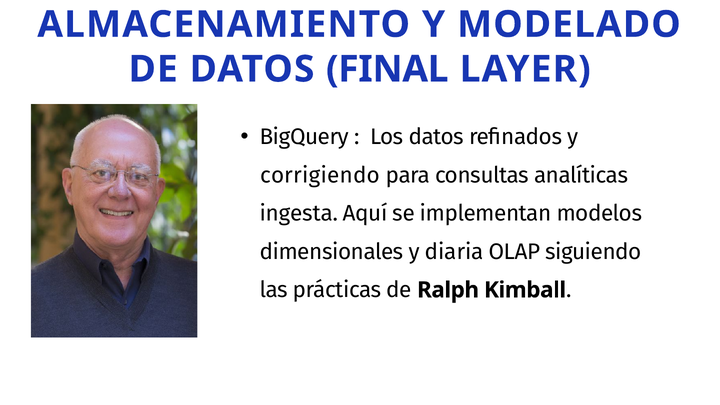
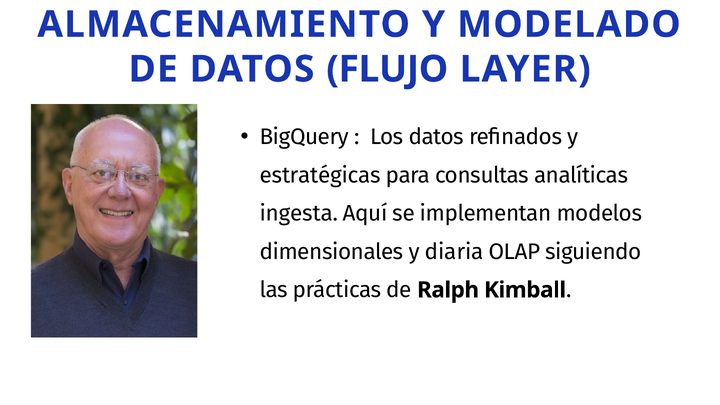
FINAL: FINAL -> FLUJO (387, 69)
corrigiendo: corrigiendo -> estratégicas (320, 175)
